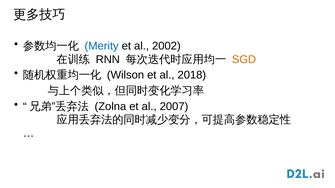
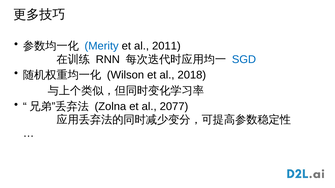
2002: 2002 -> 2011 (166, 46)
SGD colour: orange -> blue (244, 60)
2007: 2007 -> 2077 (174, 107)
